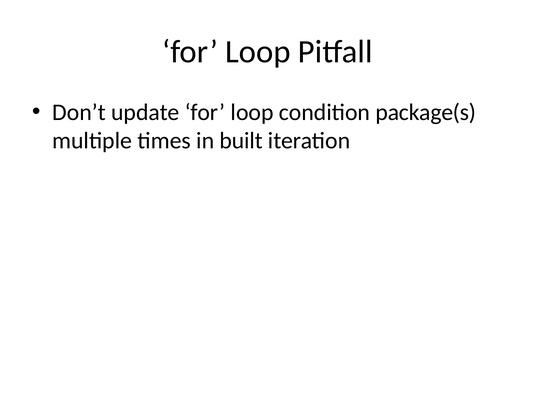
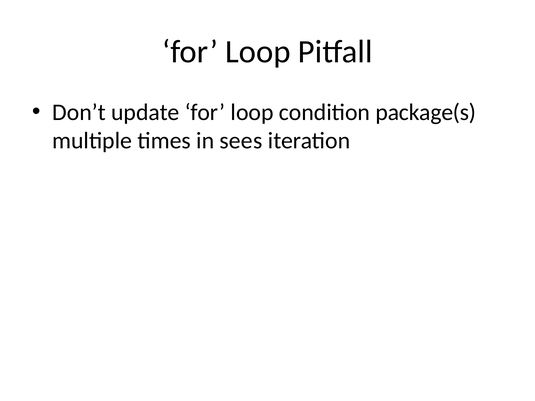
built: built -> sees (241, 141)
